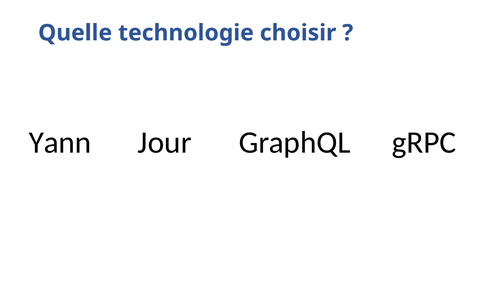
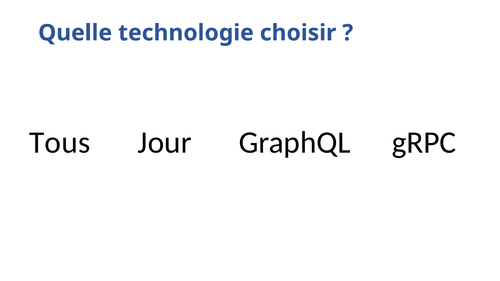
Yann: Yann -> Tous (60, 143)
